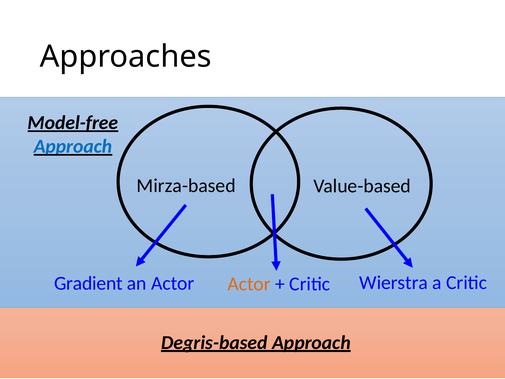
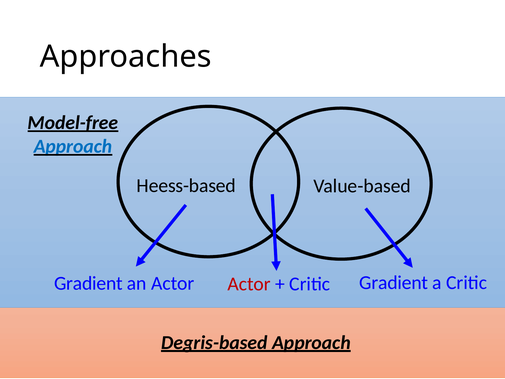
Mirza-based: Mirza-based -> Heess-based (186, 186)
Actor Wierstra: Wierstra -> Gradient (394, 283)
Actor colour: orange -> red (249, 284)
